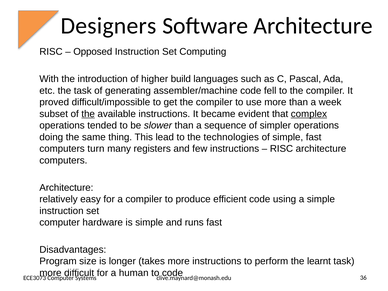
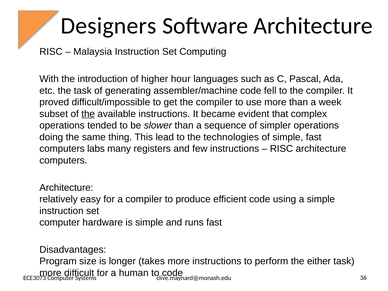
Opposed: Opposed -> Malaysia (93, 52)
build: build -> hour (181, 79)
complex underline: present -> none (309, 114)
turn: turn -> labs (96, 149)
learnt: learnt -> either (319, 261)
